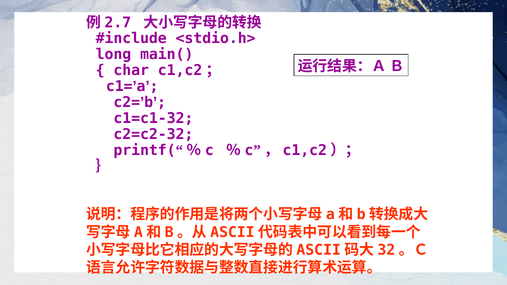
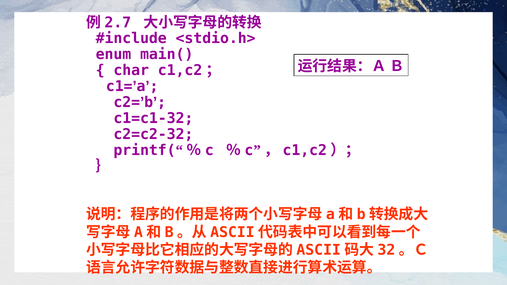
long: long -> enum (113, 54)
